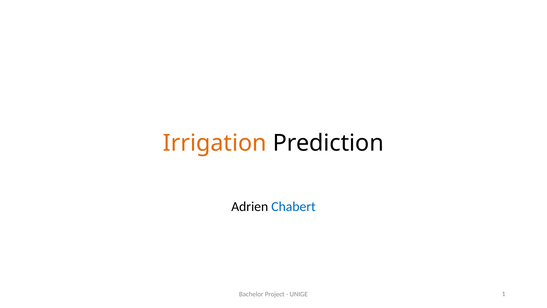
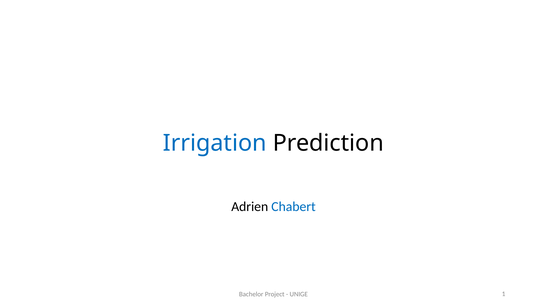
Irrigation colour: orange -> blue (215, 143)
